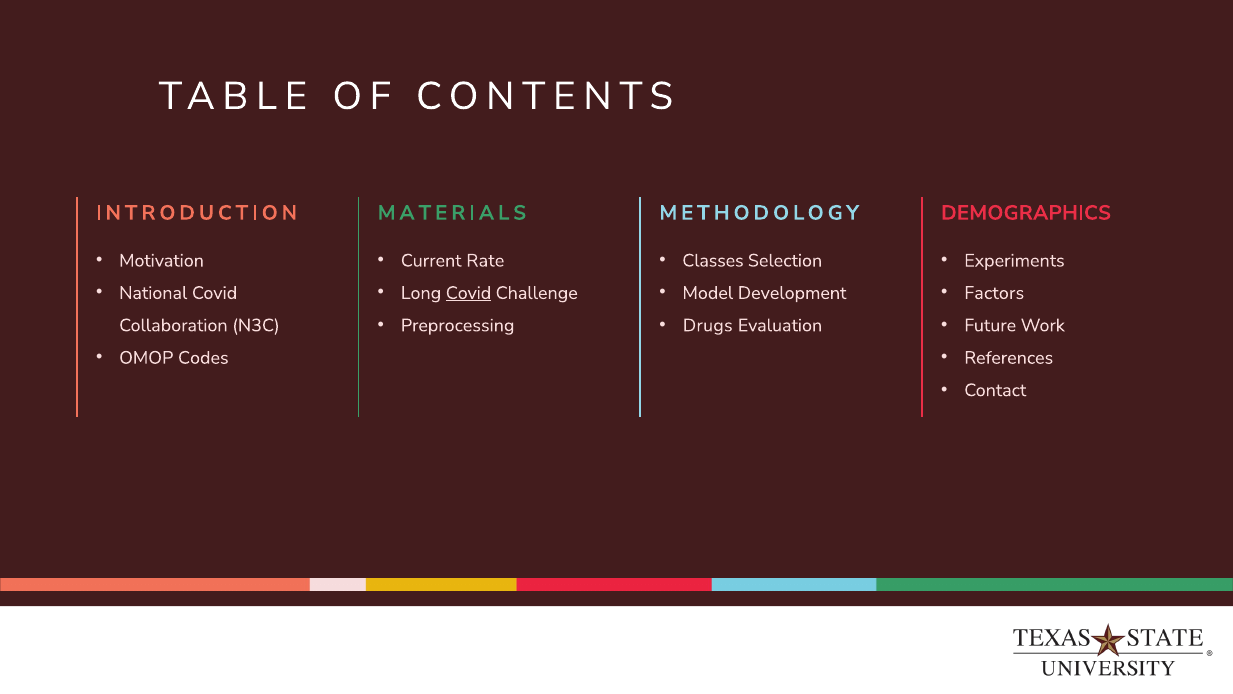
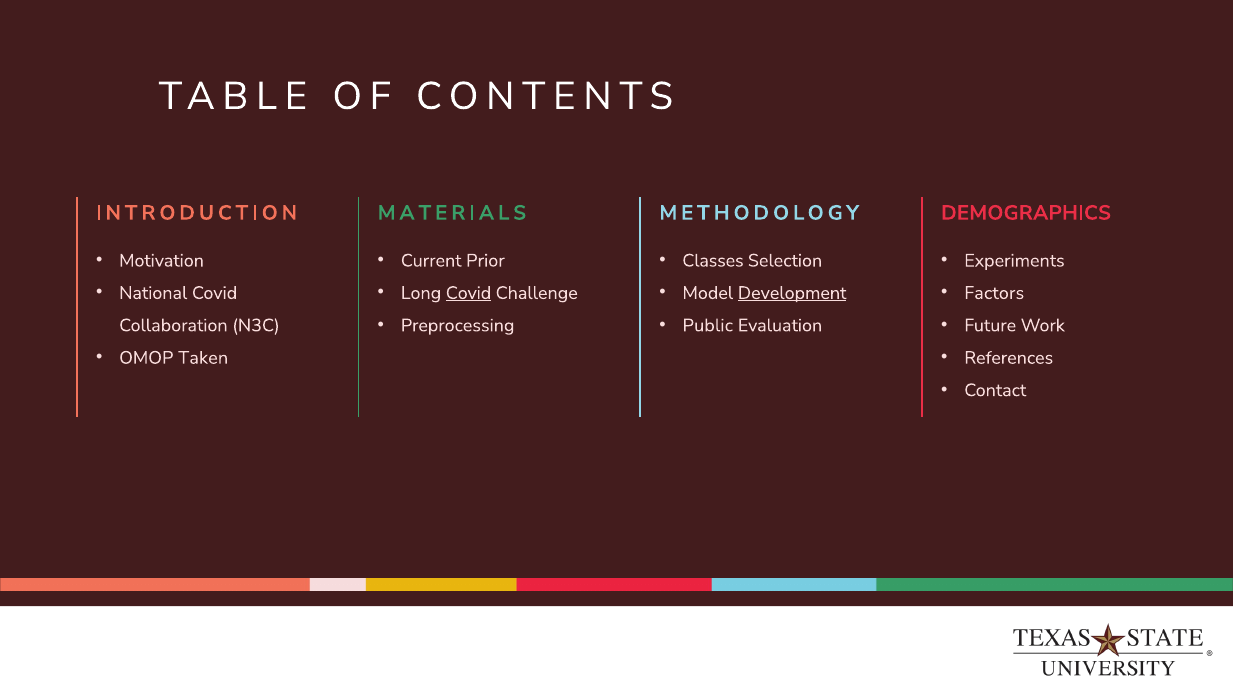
Rate: Rate -> Prior (485, 260)
Development underline: none -> present (792, 293)
Drugs: Drugs -> Public (708, 325)
Codes: Codes -> Taken (203, 358)
